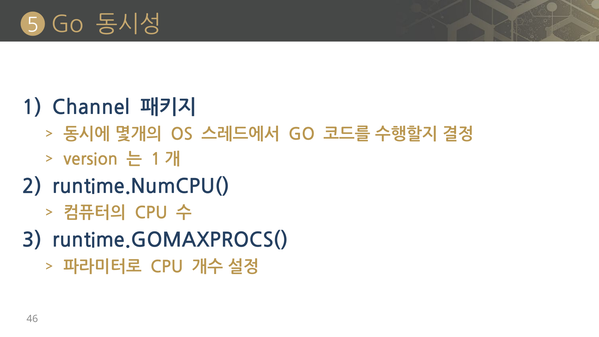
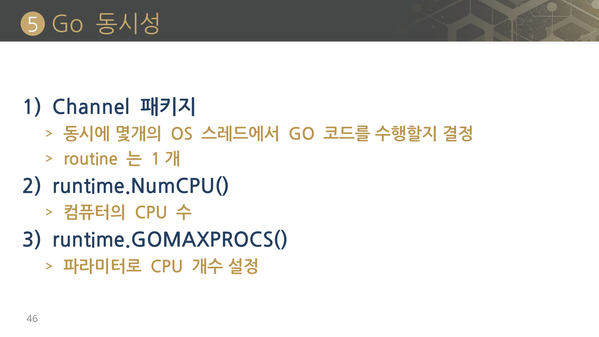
version: version -> routine (91, 159)
